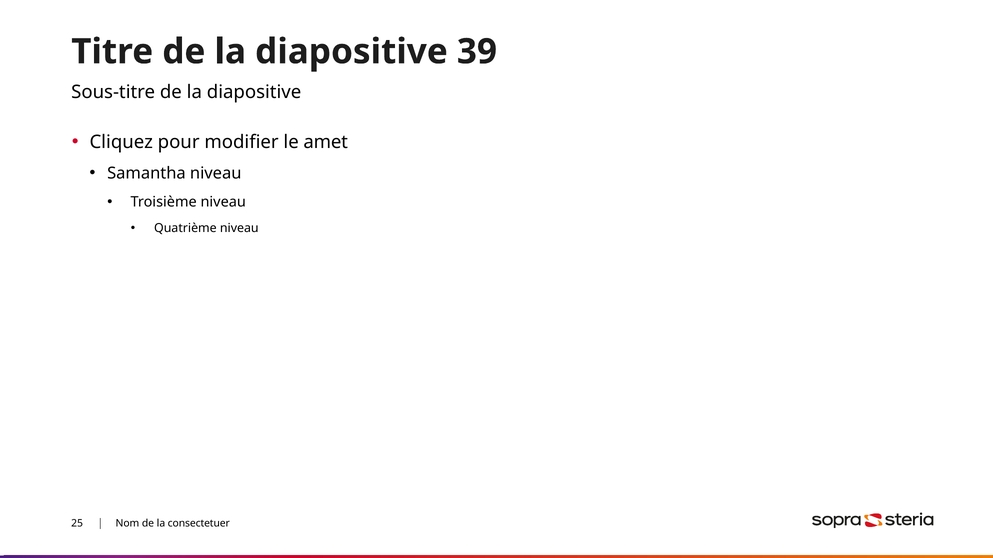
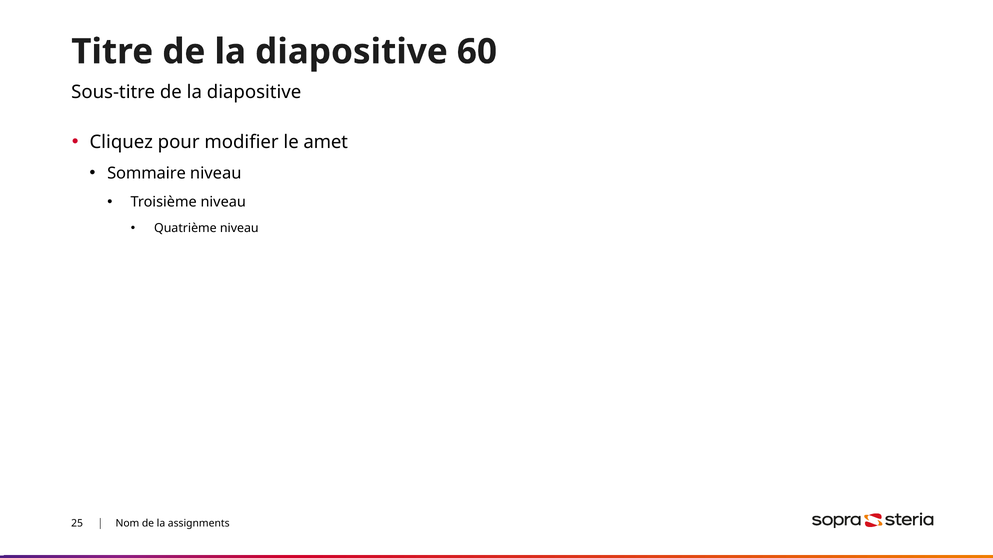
39: 39 -> 60 (477, 52)
Samantha: Samantha -> Sommaire (146, 173)
consectetuer: consectetuer -> assignments (199, 524)
